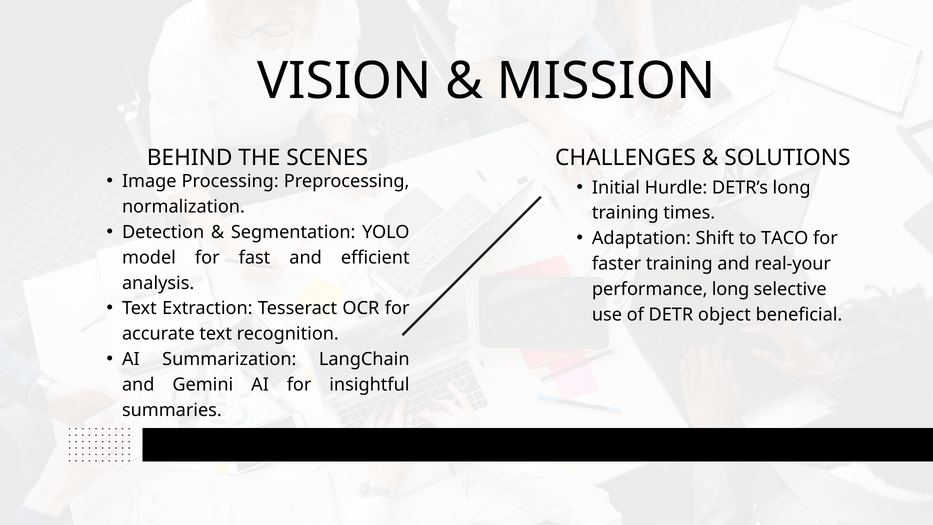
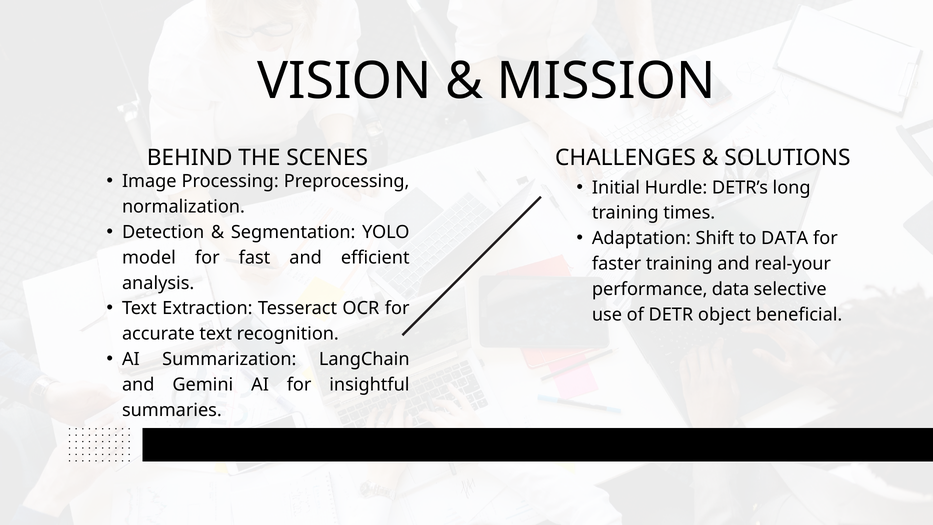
to TACO: TACO -> DATA (785, 238)
performance long: long -> data (731, 289)
